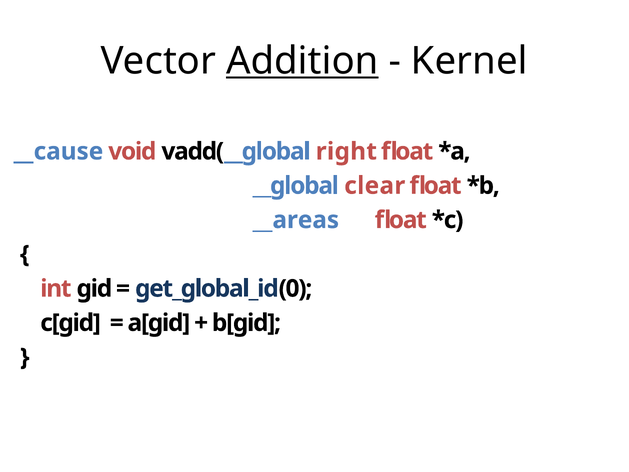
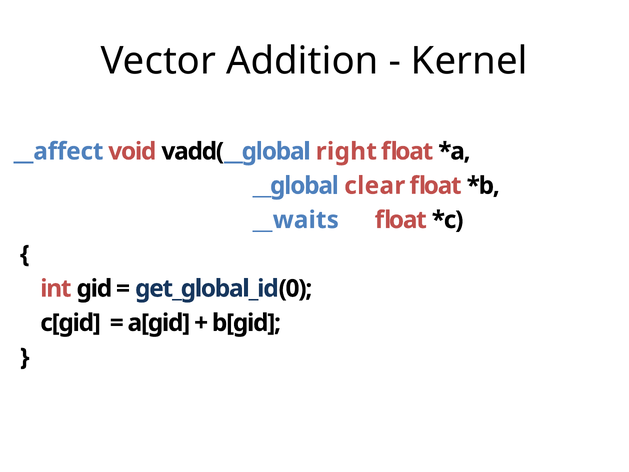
Addition underline: present -> none (302, 61)
__cause: __cause -> __affect (59, 151)
__areas: __areas -> __waits (296, 220)
